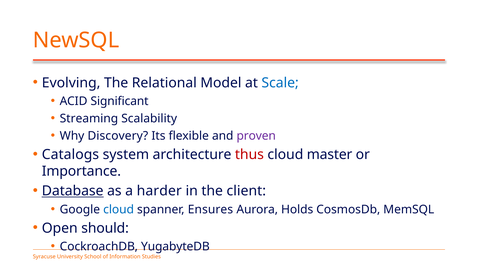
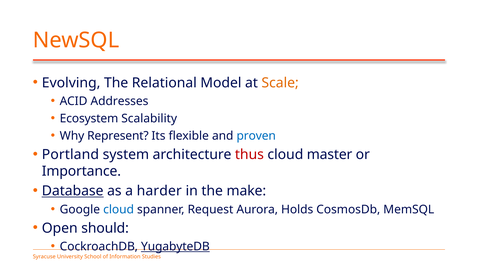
Scale colour: blue -> orange (280, 83)
Significant: Significant -> Addresses (119, 101)
Streaming: Streaming -> Ecosystem (89, 118)
Discovery: Discovery -> Represent (118, 136)
proven colour: purple -> blue (256, 136)
Catalogs: Catalogs -> Portland (70, 154)
client: client -> make (246, 191)
Ensures: Ensures -> Request (211, 209)
YugabyteDB underline: none -> present (175, 246)
